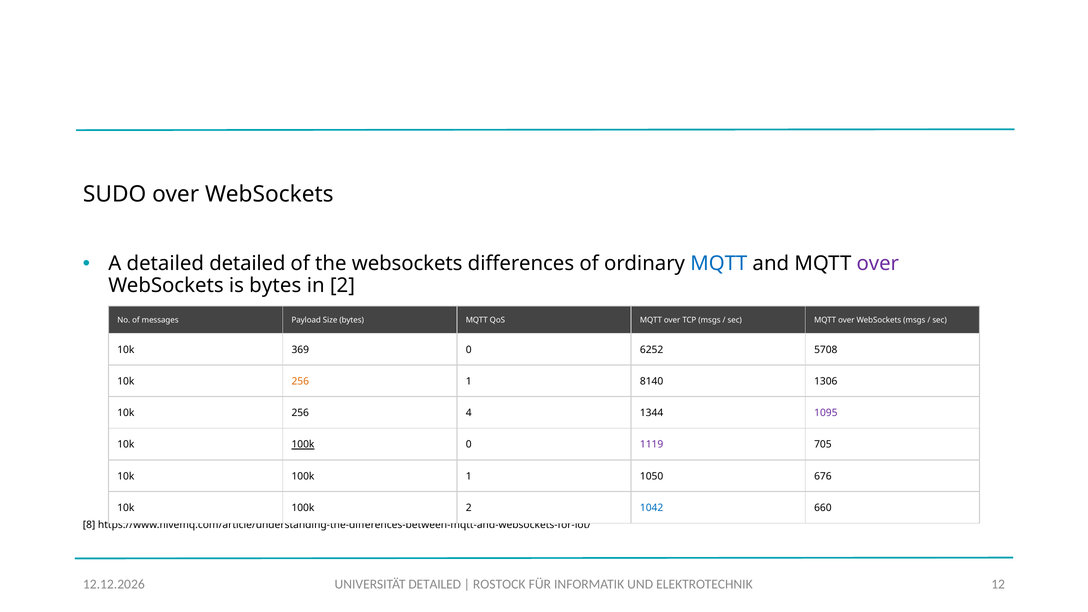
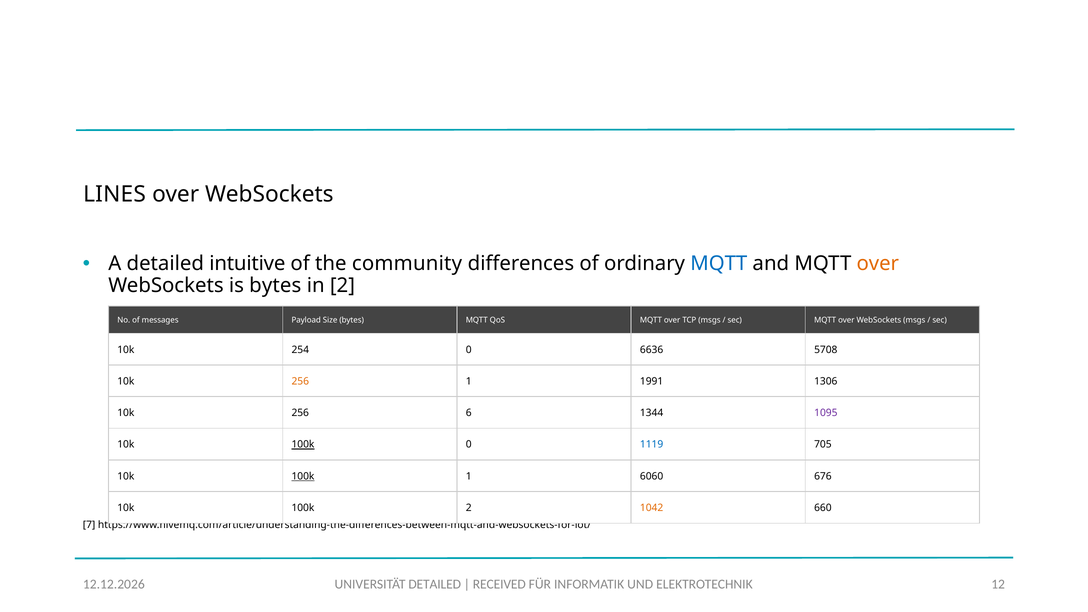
SUDO: SUDO -> LINES (115, 194)
detailed detailed: detailed -> intuitive (247, 264)
the websockets: websockets -> community (407, 264)
over colour: purple -> orange (878, 264)
369: 369 -> 254 (300, 350)
6252: 6252 -> 6636 (652, 350)
8140: 8140 -> 1991 (652, 381)
4: 4 -> 6 (469, 413)
1119 colour: purple -> blue (652, 445)
100k underline: none -> present (303, 476)
1050: 1050 -> 6060 (652, 476)
1042 colour: blue -> orange (652, 508)
8: 8 -> 7 (89, 525)
ROSTOCK: ROSTOCK -> RECEIVED (499, 584)
